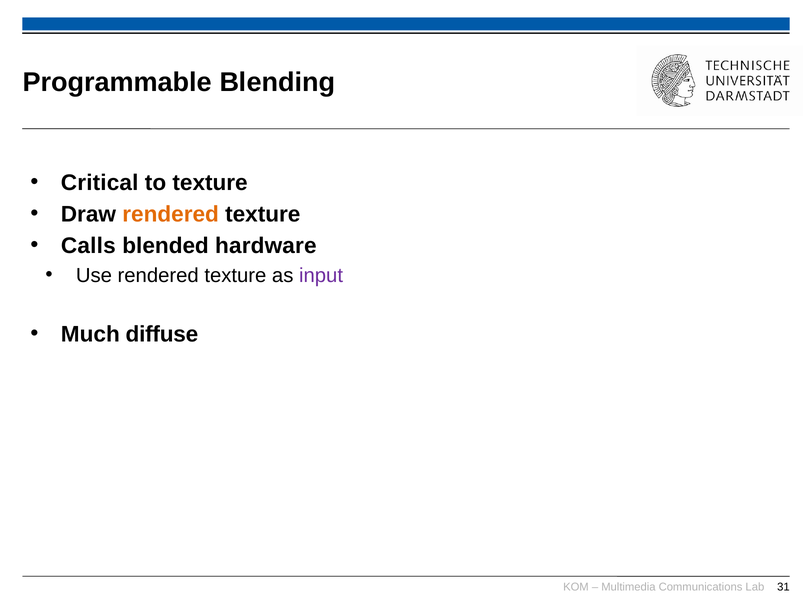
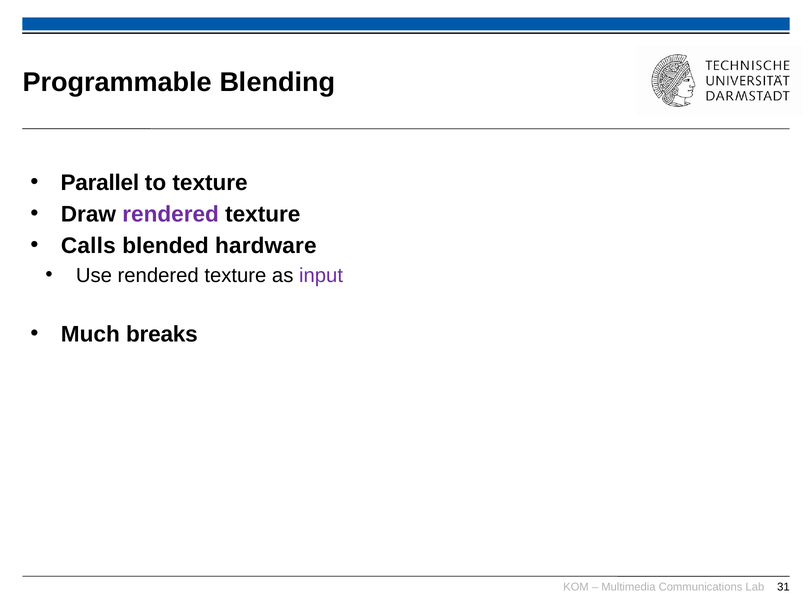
Critical: Critical -> Parallel (100, 183)
rendered colour: orange -> purple (171, 214)
diffuse: diffuse -> breaks (162, 334)
